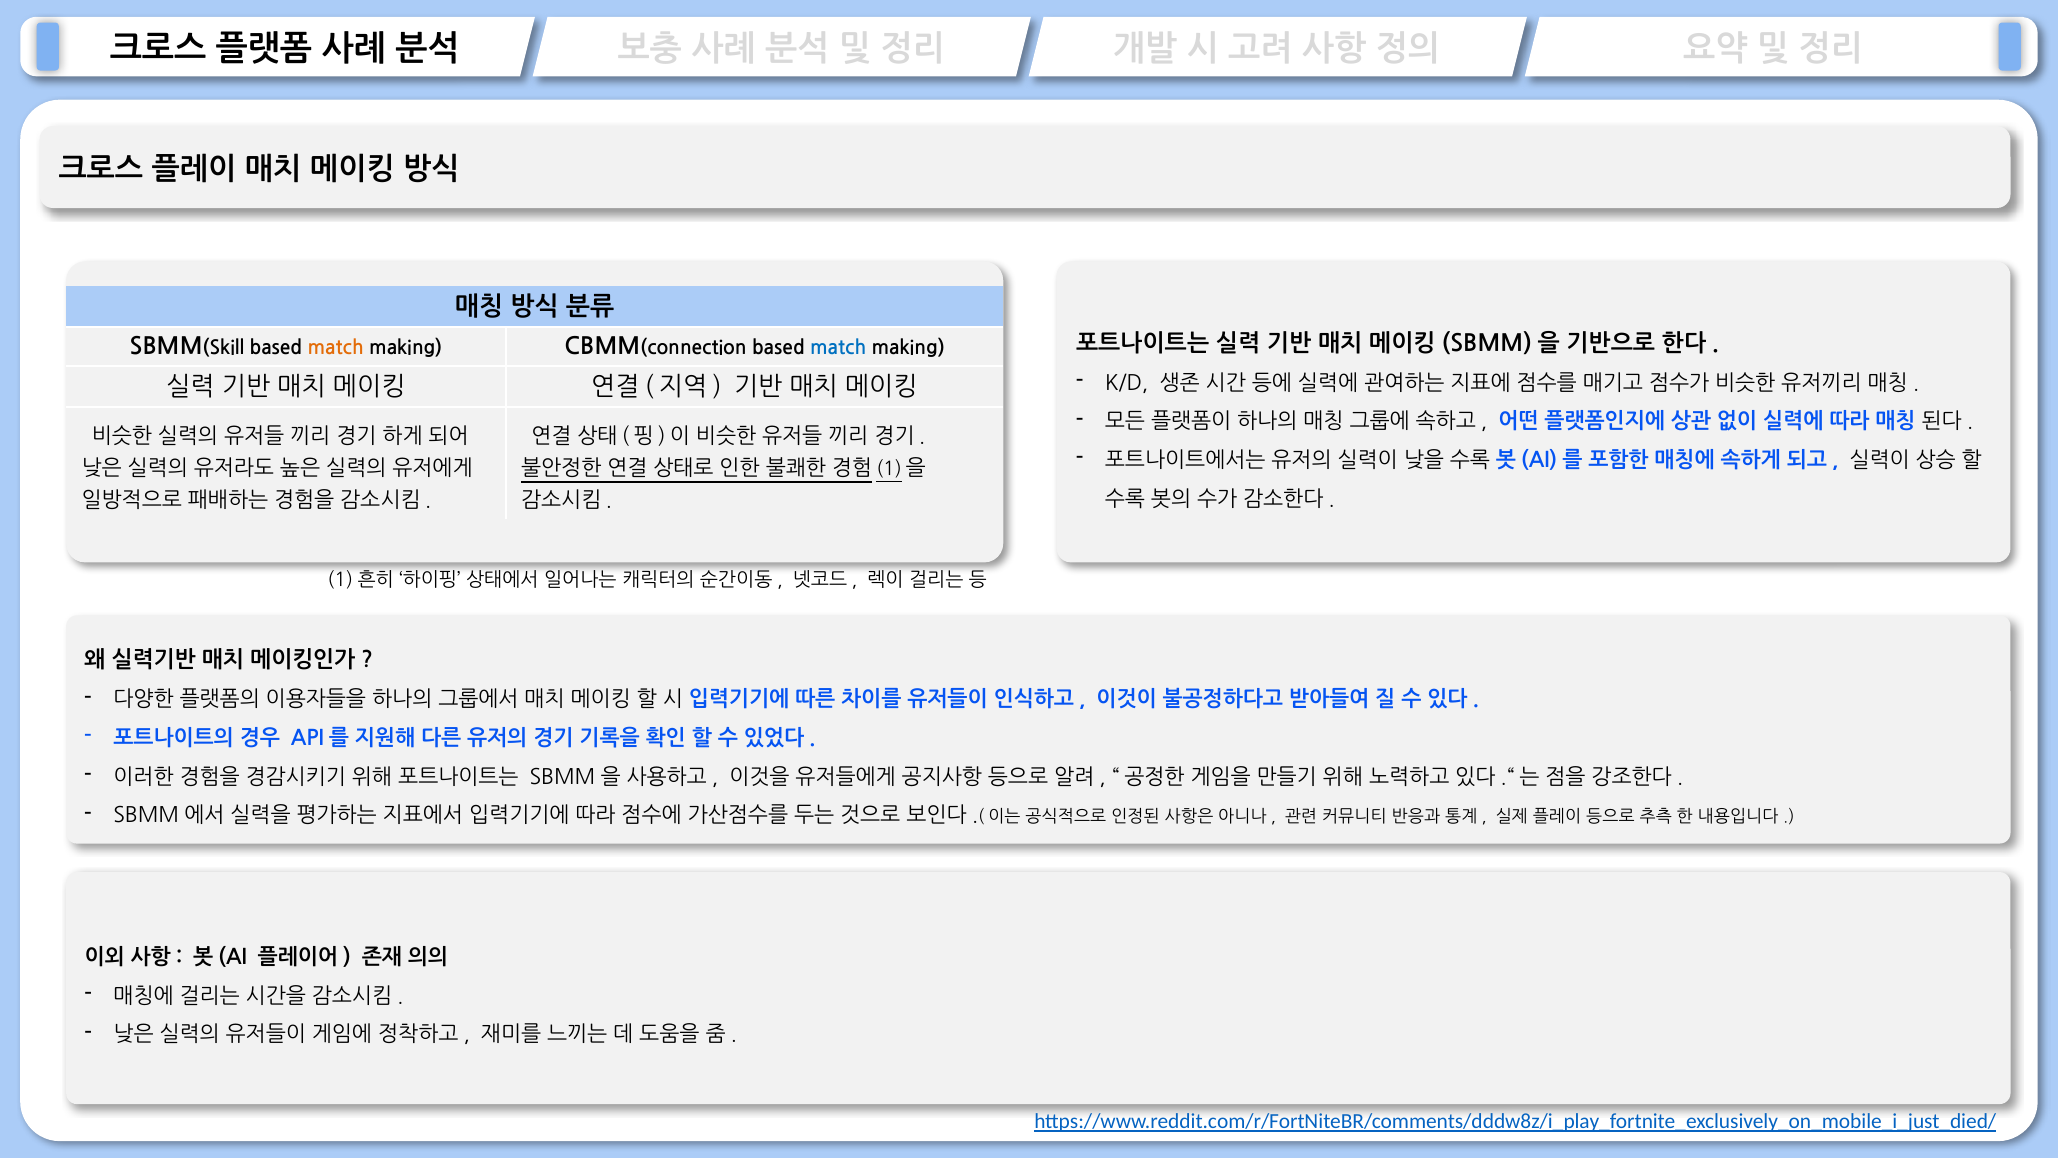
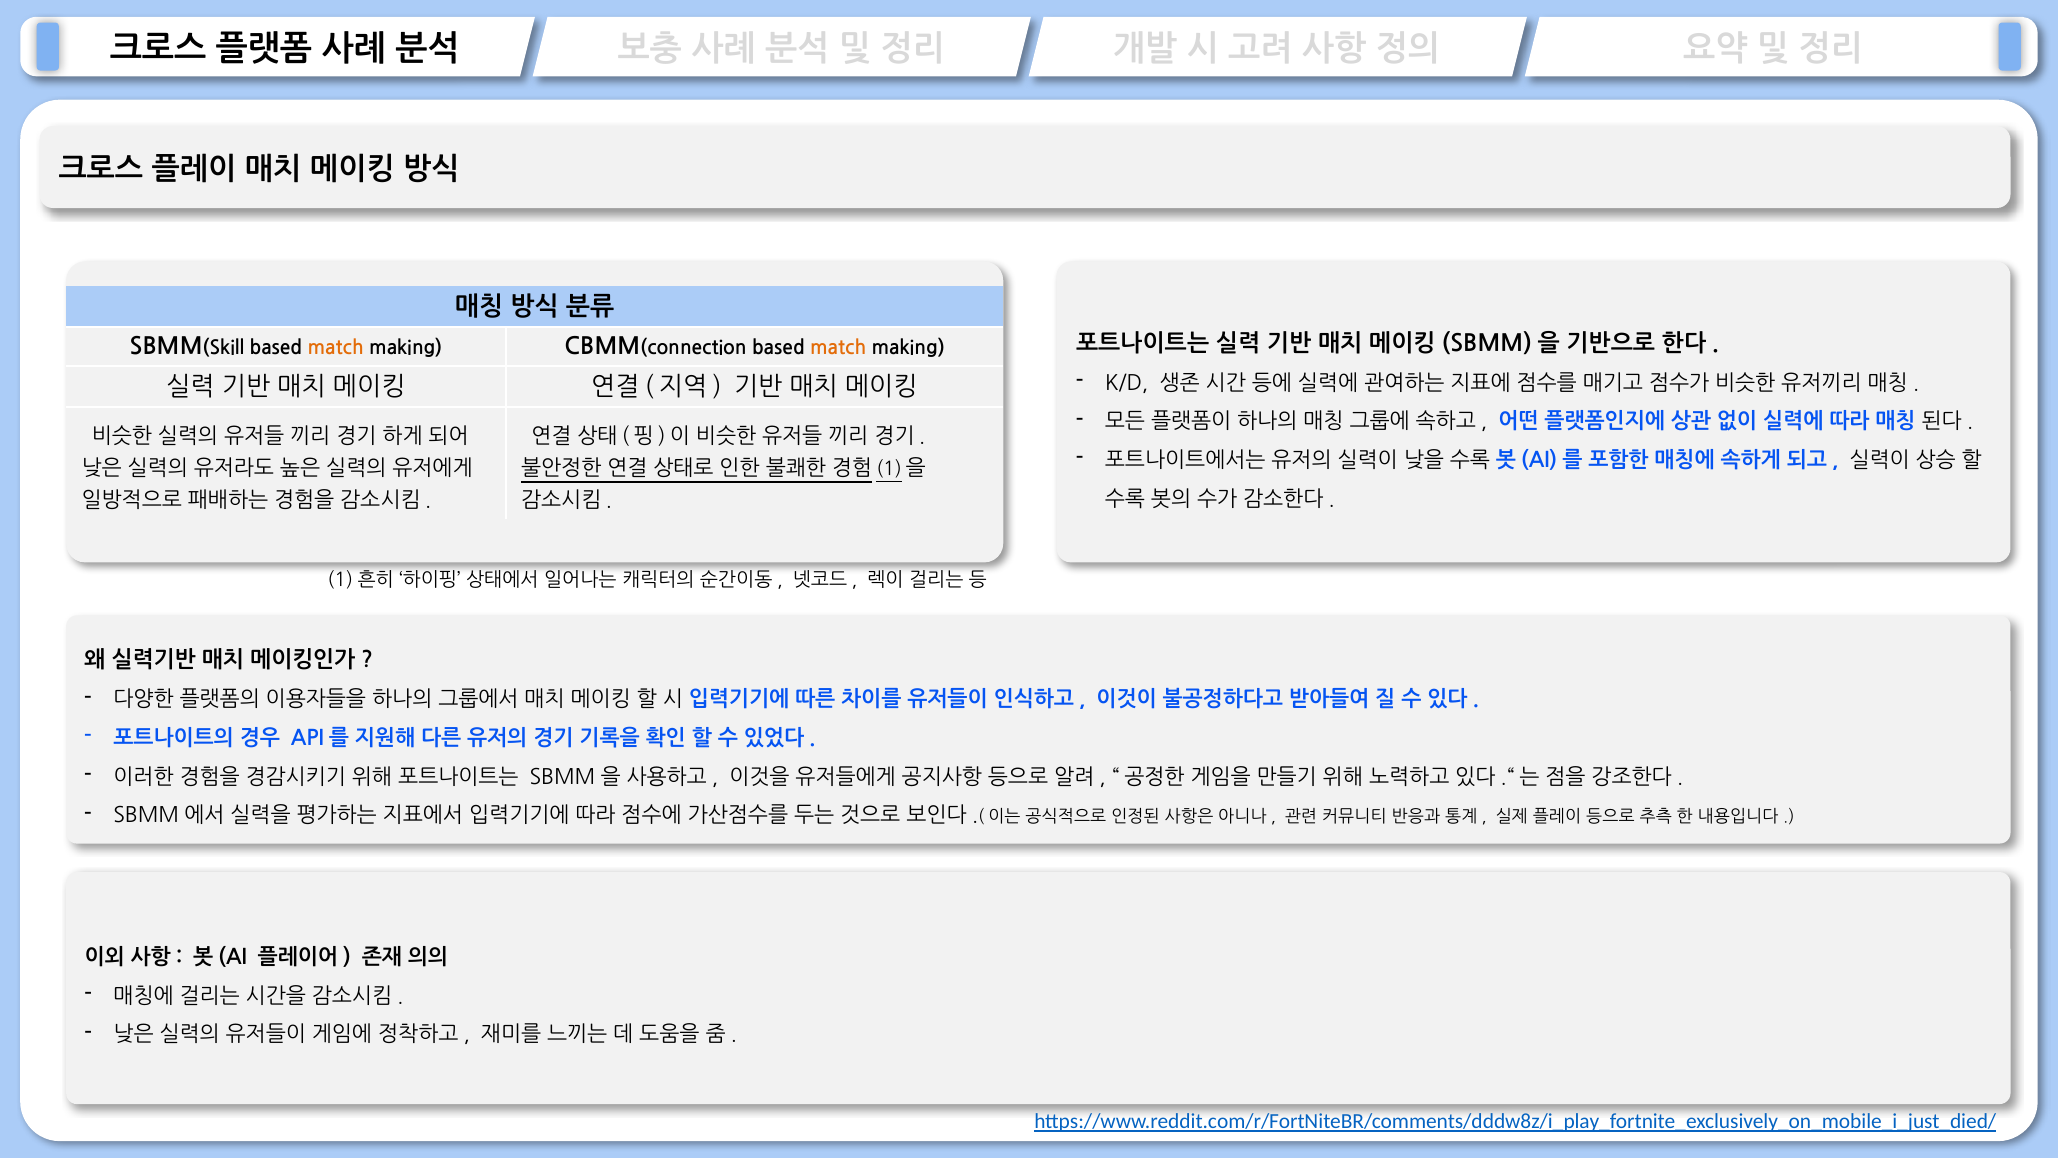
match colour: blue -> orange (838, 348)
